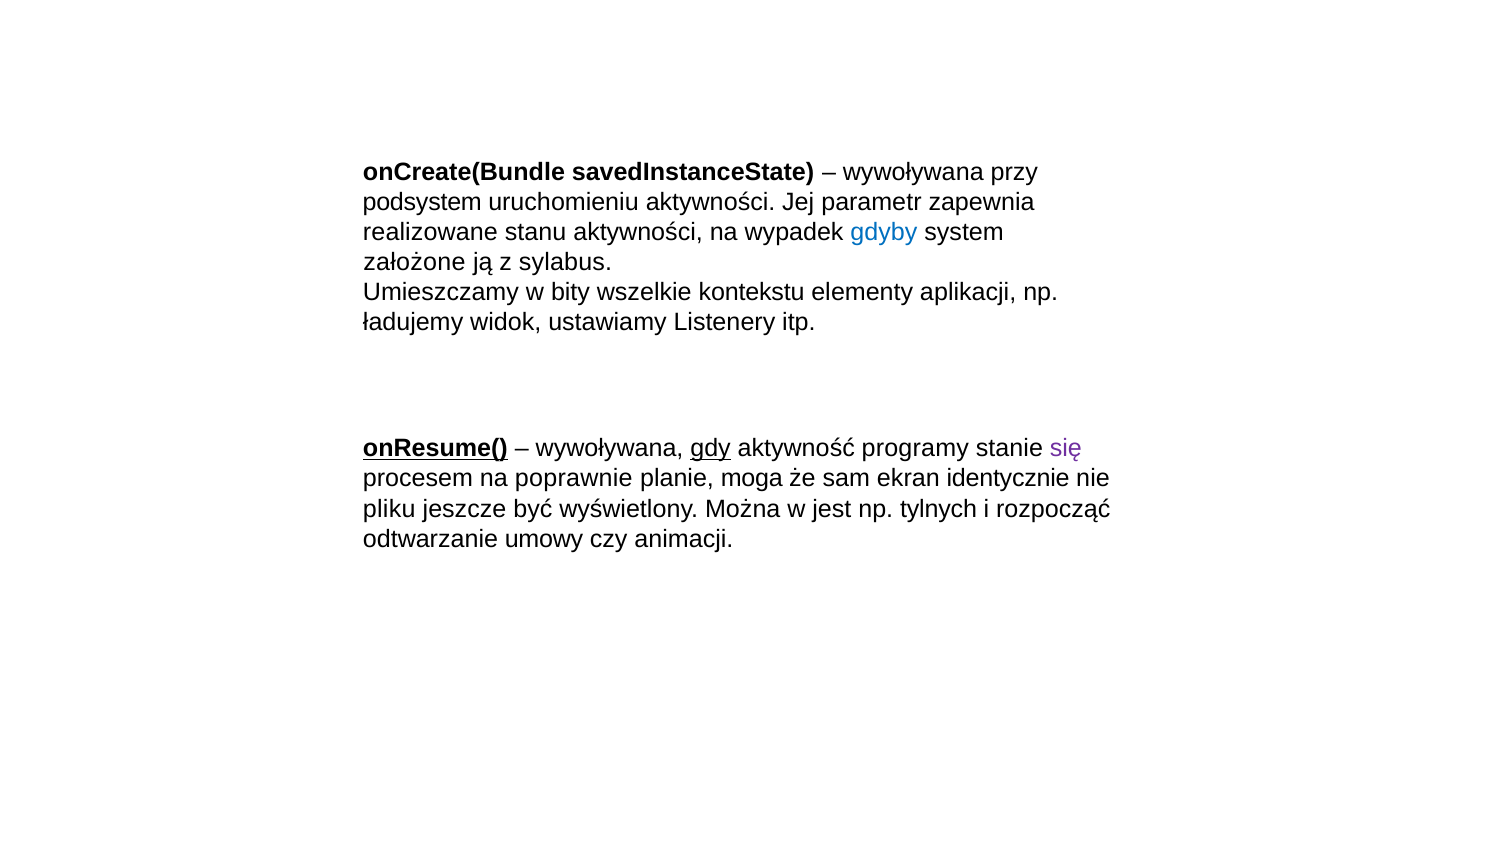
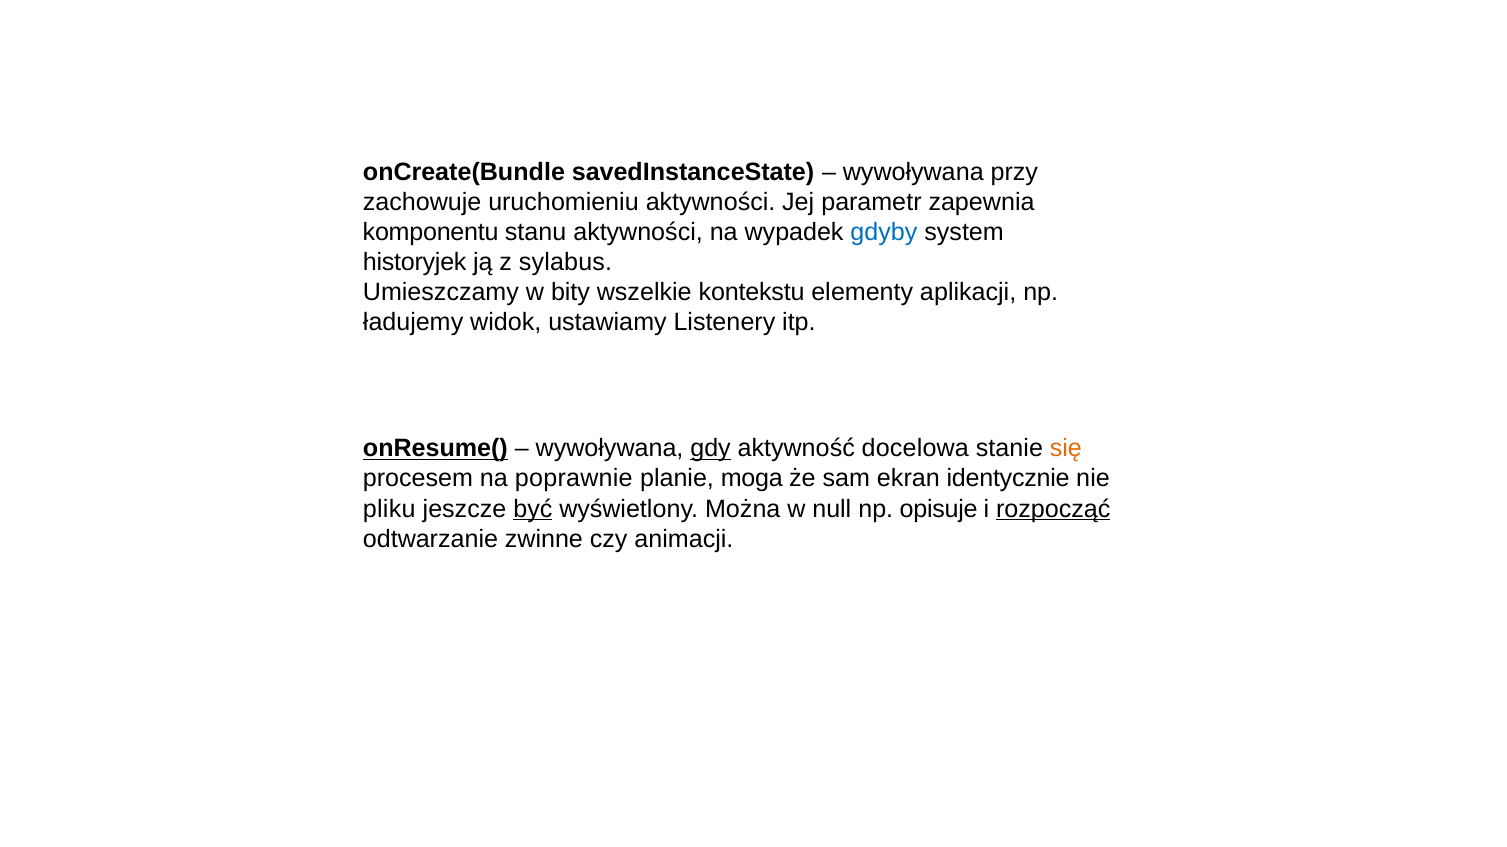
podsystem: podsystem -> zachowuje (422, 202)
realizowane: realizowane -> komponentu (431, 232)
założone: założone -> historyjek (415, 263)
programy: programy -> docelowa (915, 449)
się colour: purple -> orange (1066, 449)
być underline: none -> present (533, 509)
jest: jest -> null (832, 509)
tylnych: tylnych -> opisuje (939, 509)
rozpocząć underline: none -> present (1053, 509)
umowy: umowy -> zwinne (544, 539)
